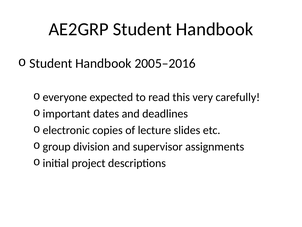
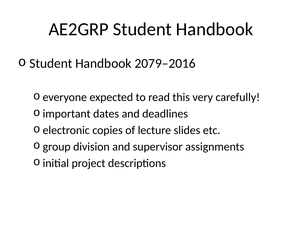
2005–2016: 2005–2016 -> 2079–2016 (165, 63)
